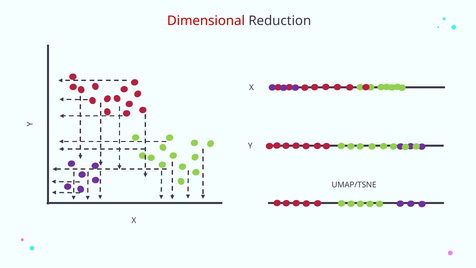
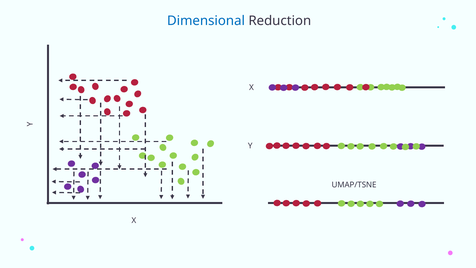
Dimensional colour: red -> blue (206, 21)
